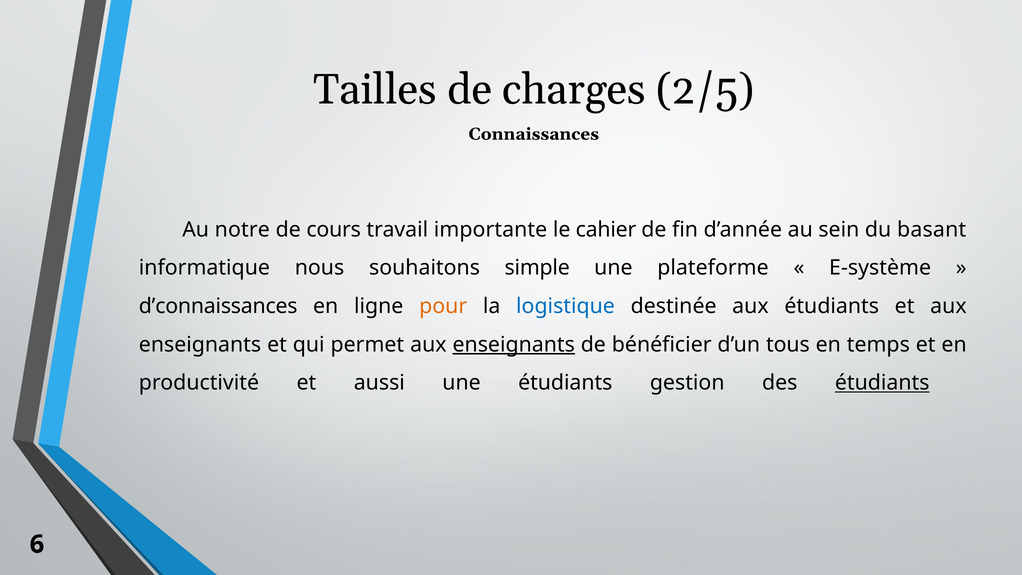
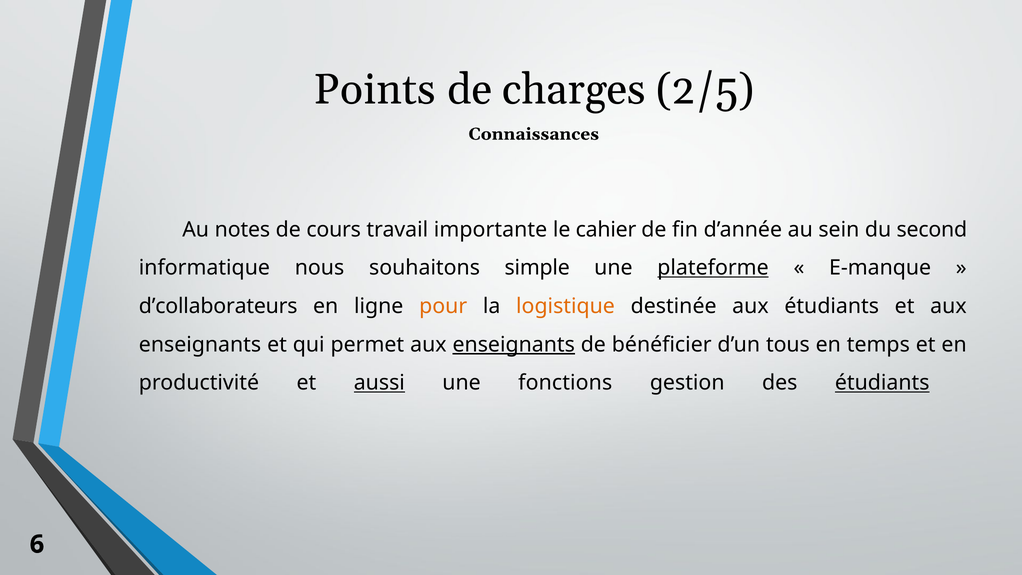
Tailles: Tailles -> Points (375, 90)
notre: notre -> notes (242, 229)
basant: basant -> second (932, 229)
plateforme underline: none -> present (713, 268)
E-système: E-système -> E-manque (880, 268)
d’connaissances: d’connaissances -> d’collaborateurs (218, 306)
logistique colour: blue -> orange (565, 306)
aussi underline: none -> present (379, 383)
une étudiants: étudiants -> fonctions (565, 383)
